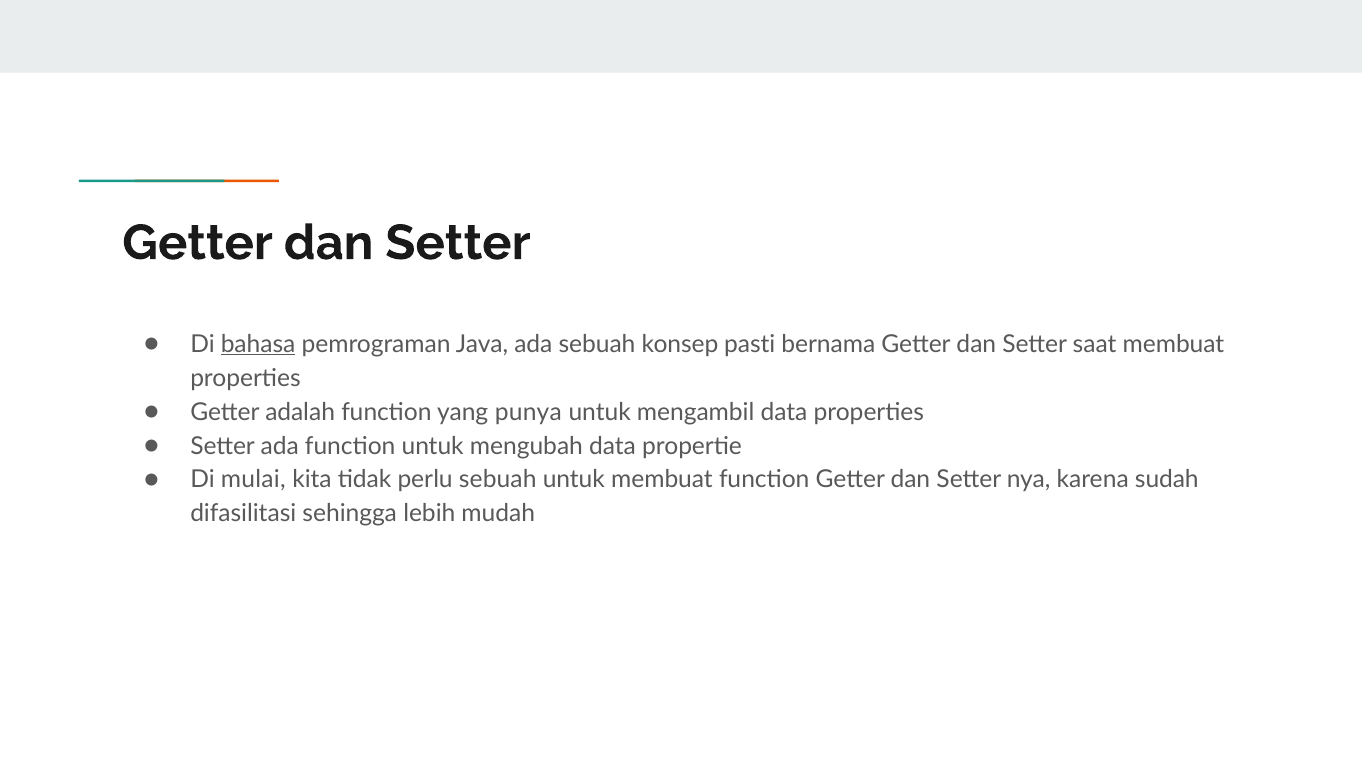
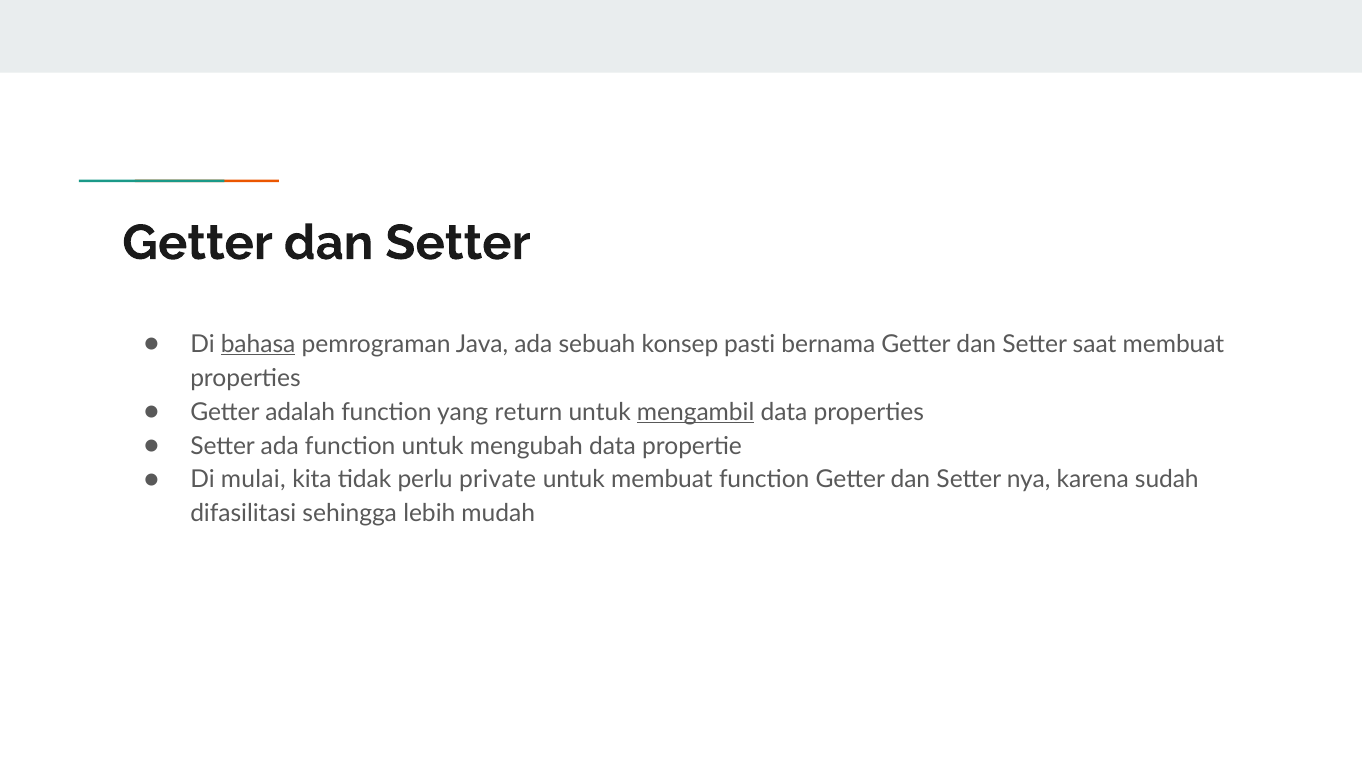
punya: punya -> return (528, 412)
mengambil underline: none -> present (696, 412)
perlu sebuah: sebuah -> private (498, 480)
